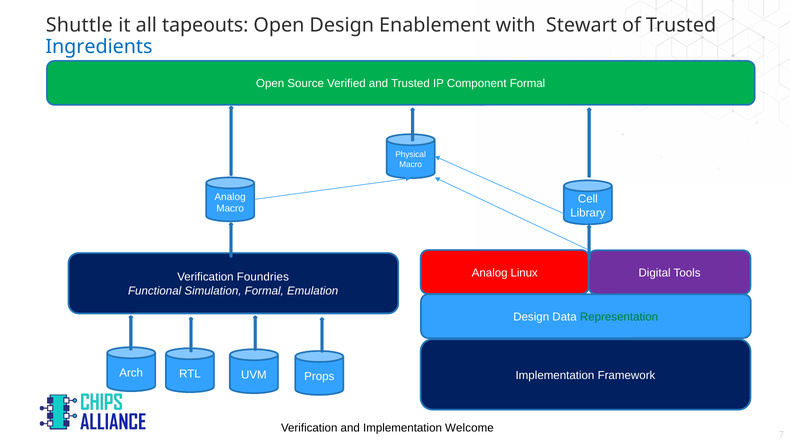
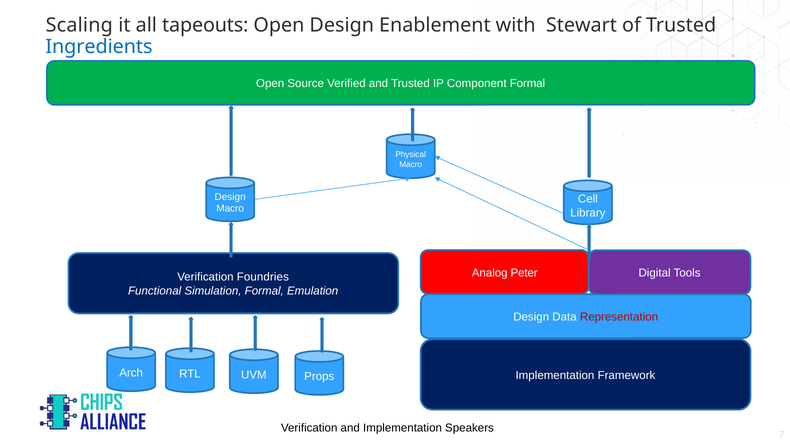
Shuttle: Shuttle -> Scaling (79, 25)
Analog: Analog -> Design (230, 197)
Linux: Linux -> Peter (524, 273)
Representation colour: green -> red (619, 317)
Welcome: Welcome -> Speakers (469, 428)
